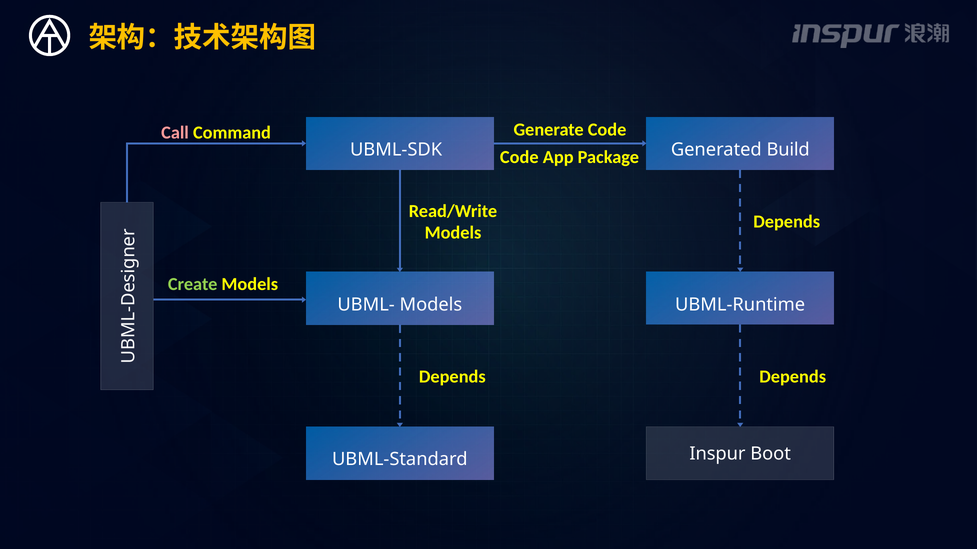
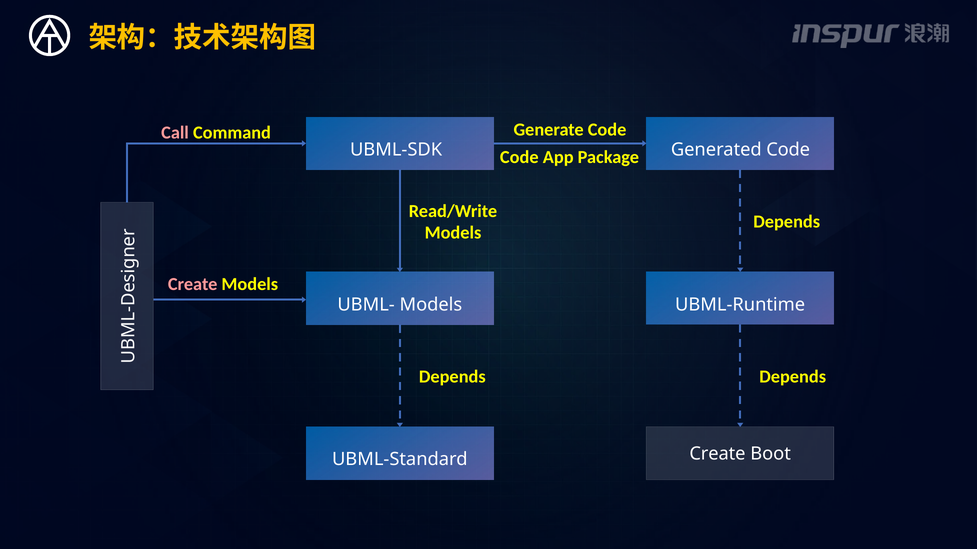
Generated Build: Build -> Code (788, 150)
Create colour: light green -> pink (193, 285)
Inspur: Inspur -> Create (717, 454)
